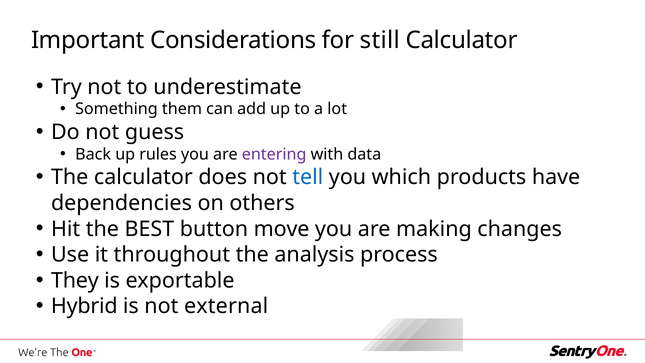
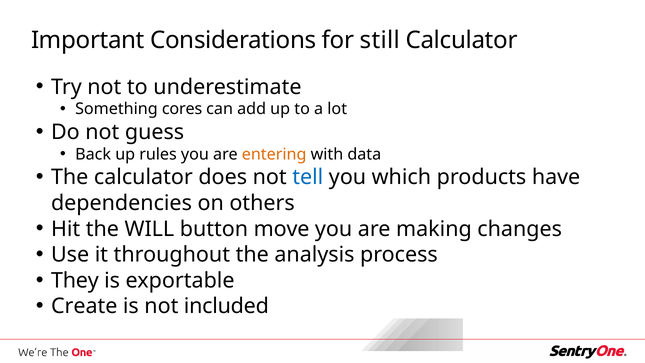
them: them -> cores (182, 109)
entering colour: purple -> orange (274, 154)
BEST: BEST -> WILL (149, 229)
Hybrid: Hybrid -> Create (84, 306)
external: external -> included (226, 306)
